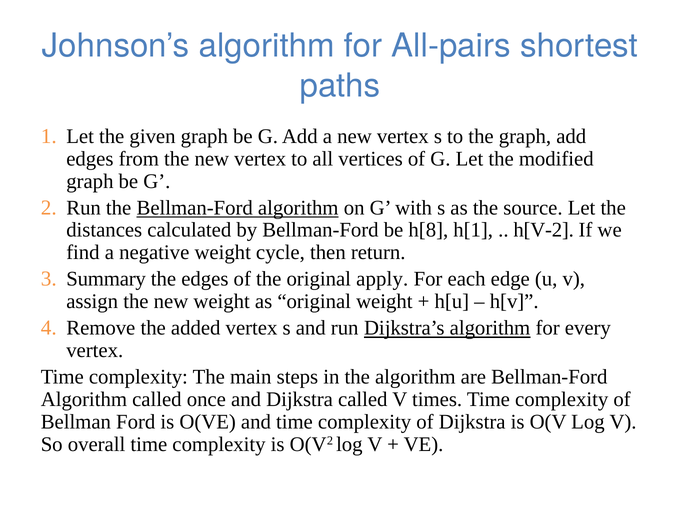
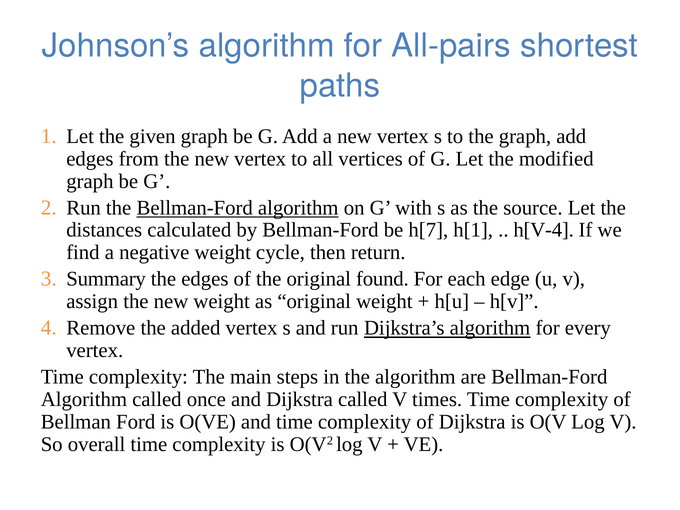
h[8: h[8 -> h[7 (428, 230)
h[V-2: h[V-2 -> h[V-4 (544, 230)
apply: apply -> found (382, 279)
